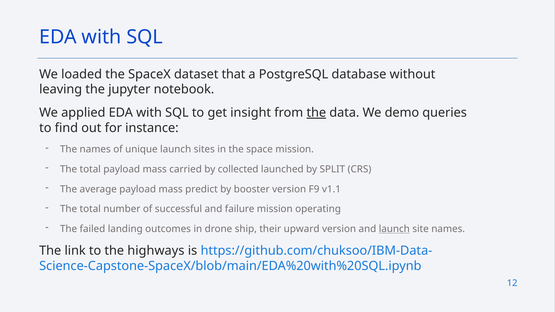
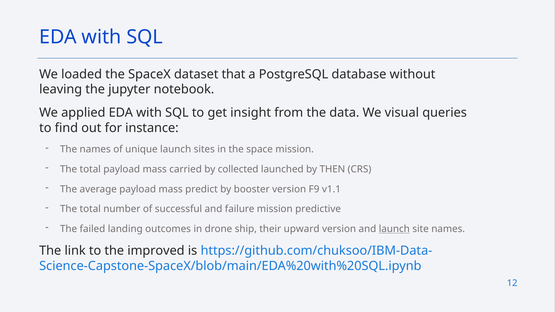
the underline: present -> none (316, 113)
demo: demo -> visual (402, 113)
SPLIT: SPLIT -> THEN (332, 169)
operating: operating -> predictive (318, 209)
highways: highways -> improved (156, 251)
